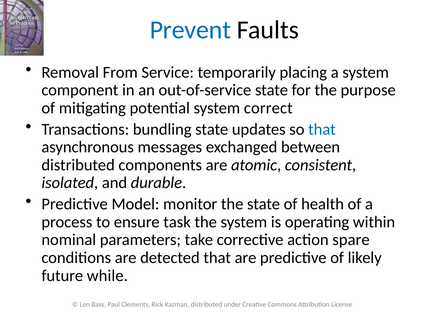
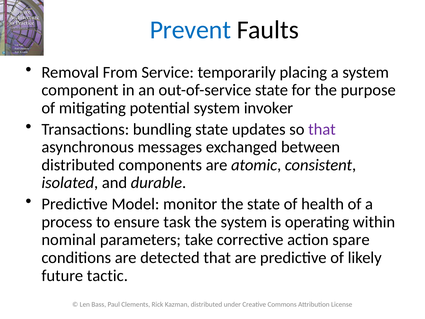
correct: correct -> invoker (268, 108)
that colour: blue -> purple (322, 129)
while: while -> tactic (107, 275)
